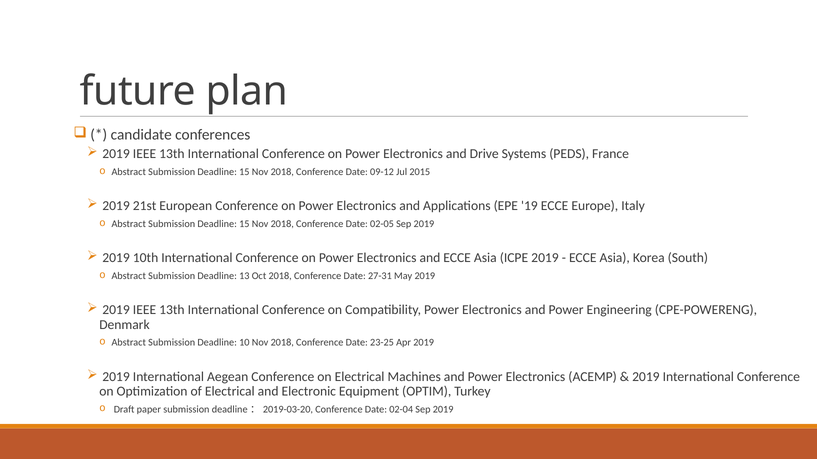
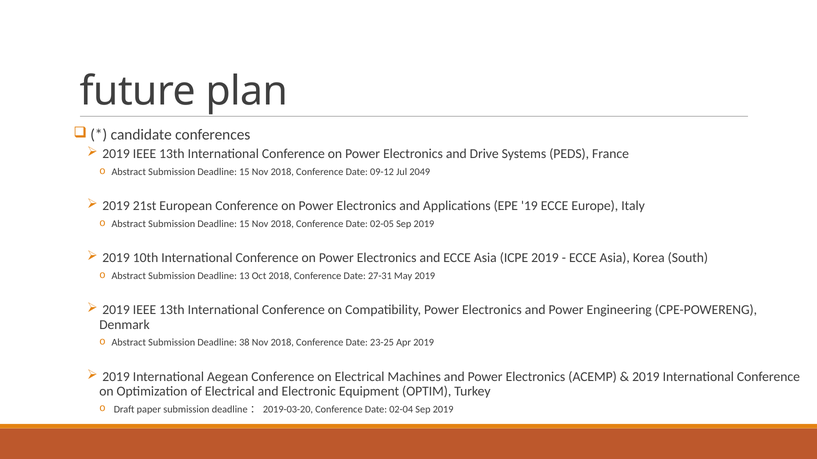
2015: 2015 -> 2049 (420, 172)
10: 10 -> 38 (244, 343)
